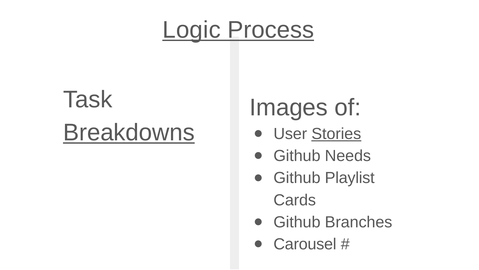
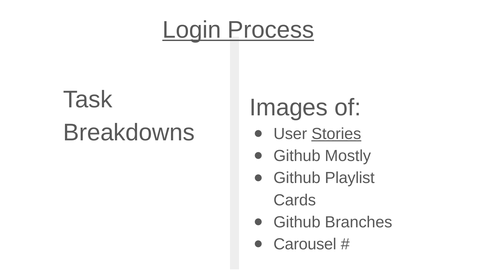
Logic: Logic -> Login (192, 30)
Breakdowns underline: present -> none (129, 132)
Needs: Needs -> Mostly (348, 156)
